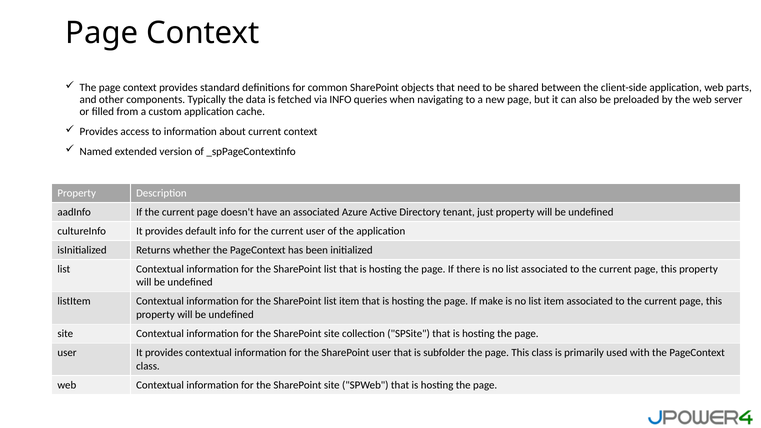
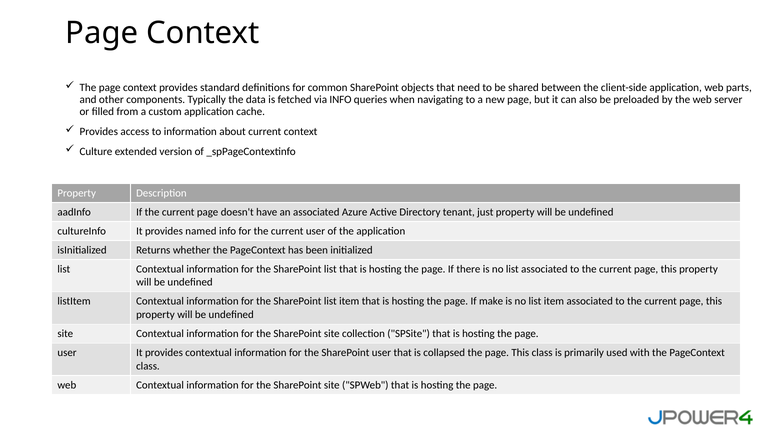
Named: Named -> Culture (96, 151)
default: default -> named (201, 231)
subfolder: subfolder -> collapsed (444, 353)
